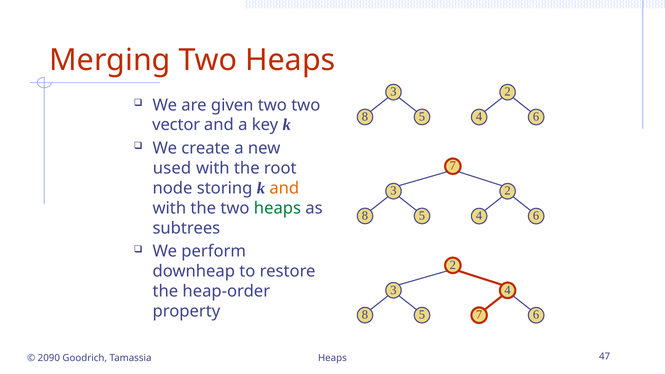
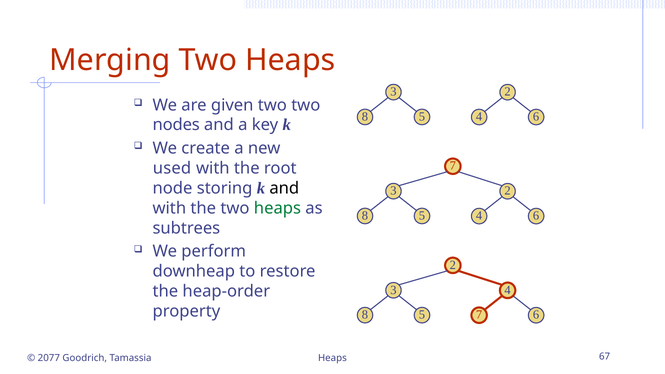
vector: vector -> nodes (176, 125)
and colour: orange -> black (284, 188)
2090: 2090 -> 2077 (49, 358)
47: 47 -> 67 (605, 357)
